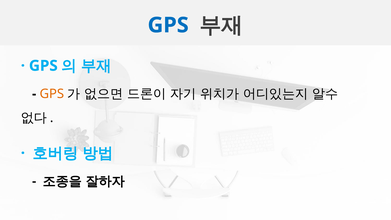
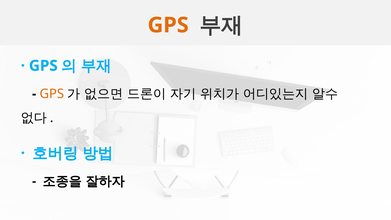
GPS colour: blue -> orange (168, 25)
